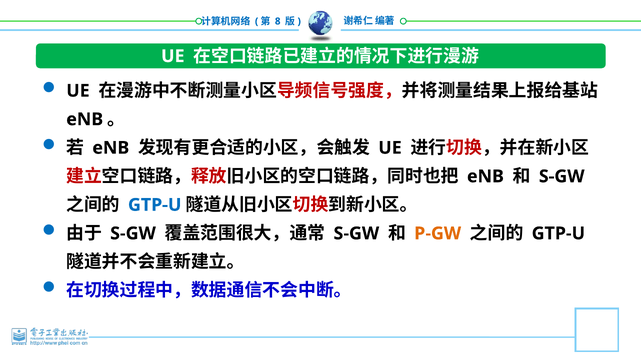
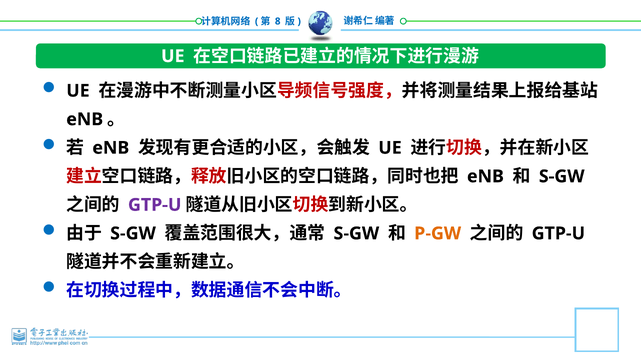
GTP-U colour: blue -> purple (155, 205)
